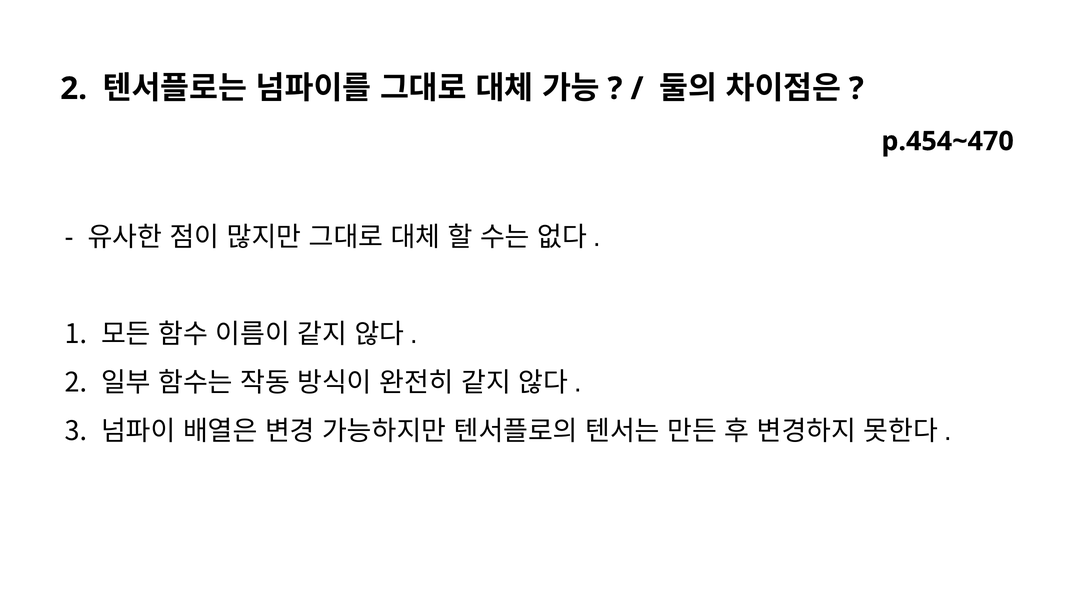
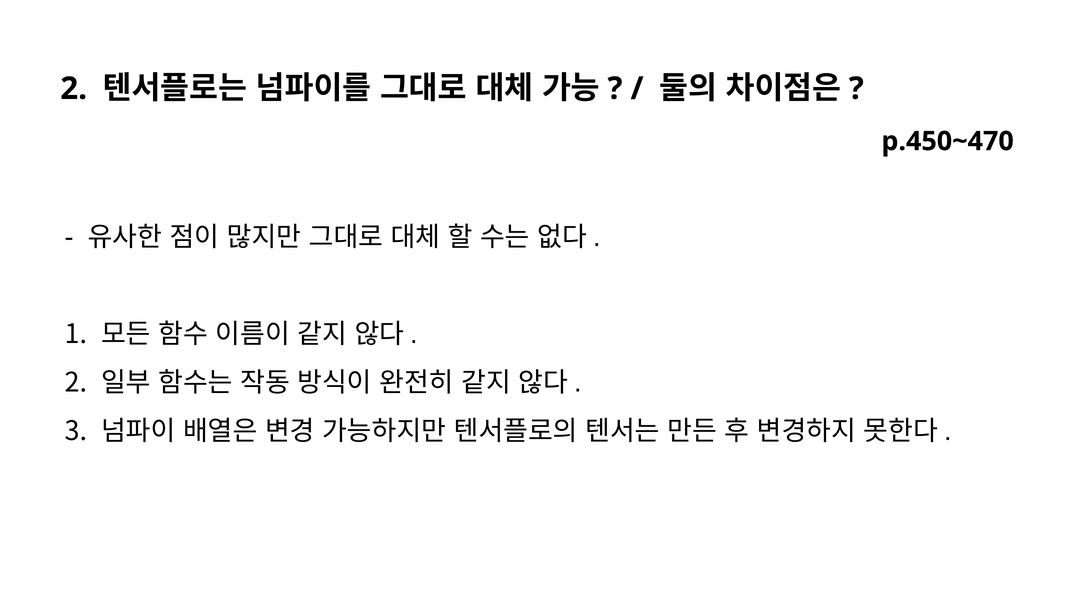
p.454~470: p.454~470 -> p.450~470 (948, 141)
